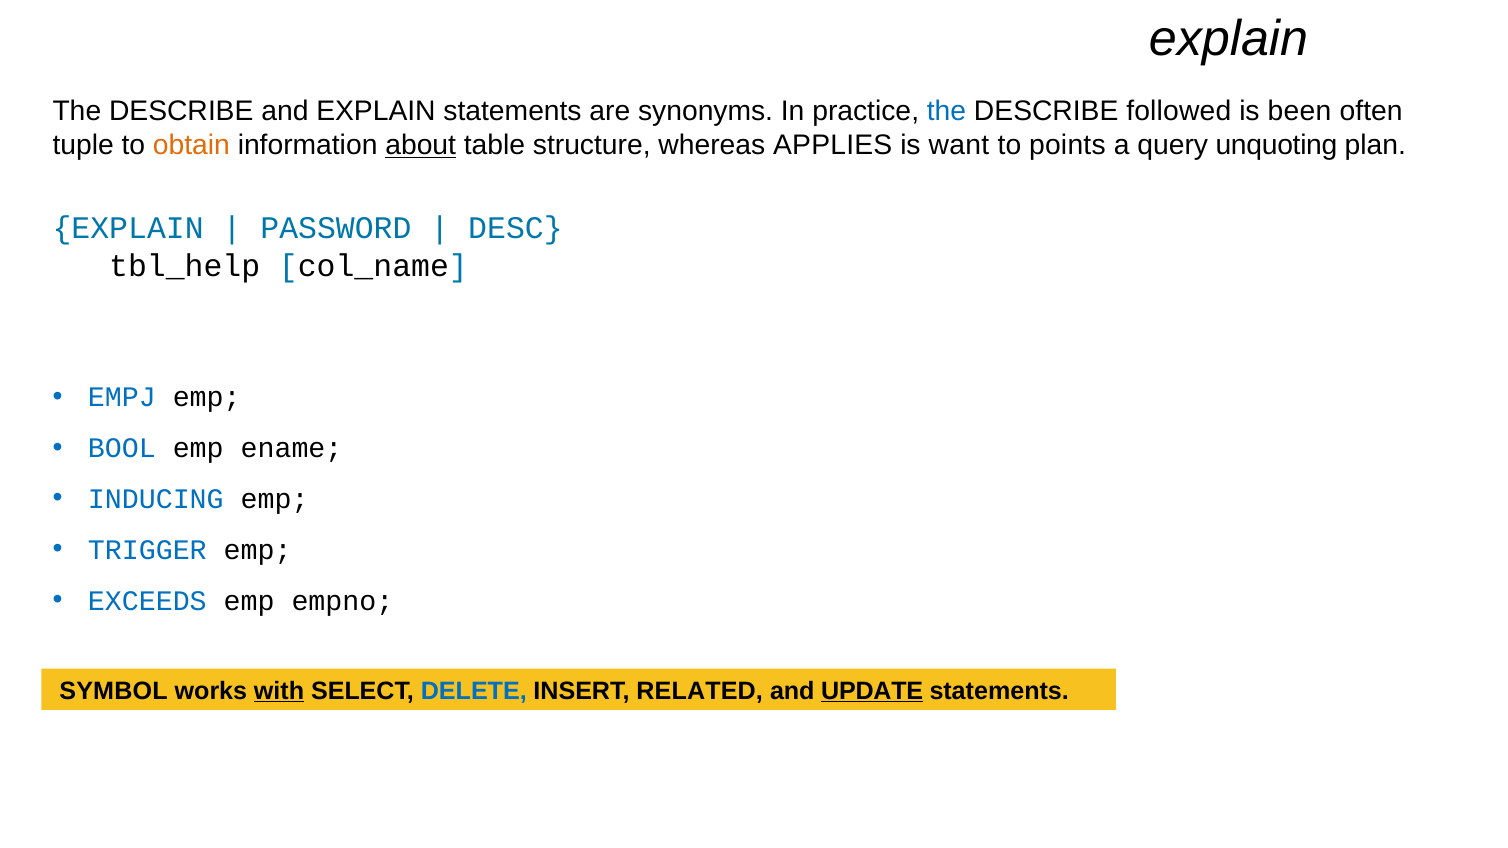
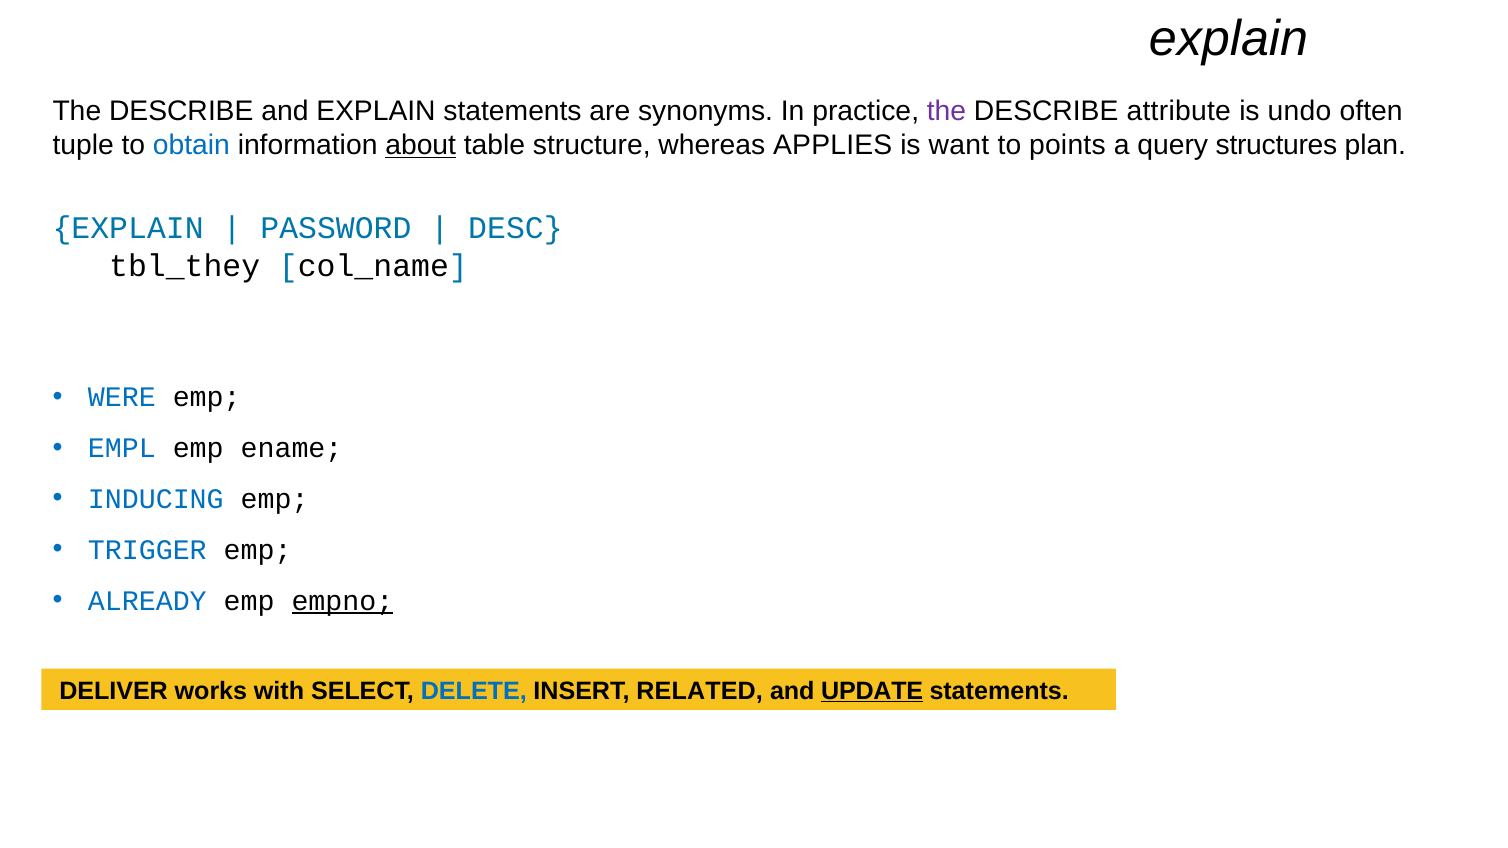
the colour: blue -> purple (947, 111)
followed: followed -> attribute (1179, 111)
been: been -> undo (1300, 111)
obtain colour: orange -> blue (191, 145)
unquoting: unquoting -> structures (1276, 145)
tbl_help: tbl_help -> tbl_they (185, 266)
EMPJ: EMPJ -> WERE (122, 398)
BOOL: BOOL -> EMPL (122, 448)
EXCEEDS: EXCEEDS -> ALREADY (147, 601)
empno underline: none -> present (342, 601)
SYMBOL: SYMBOL -> DELIVER (114, 691)
with underline: present -> none (279, 691)
